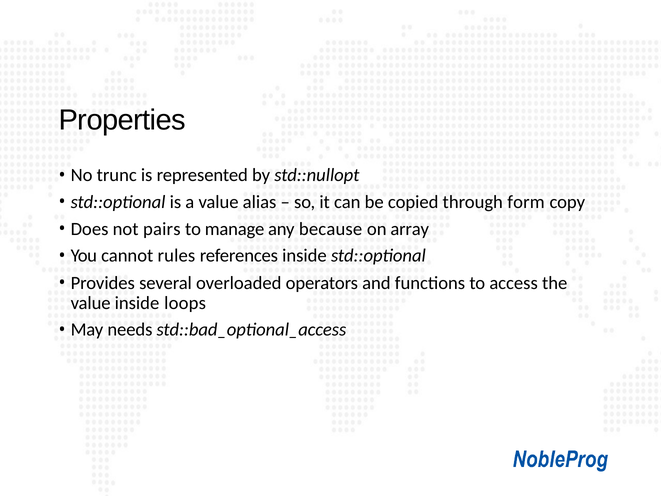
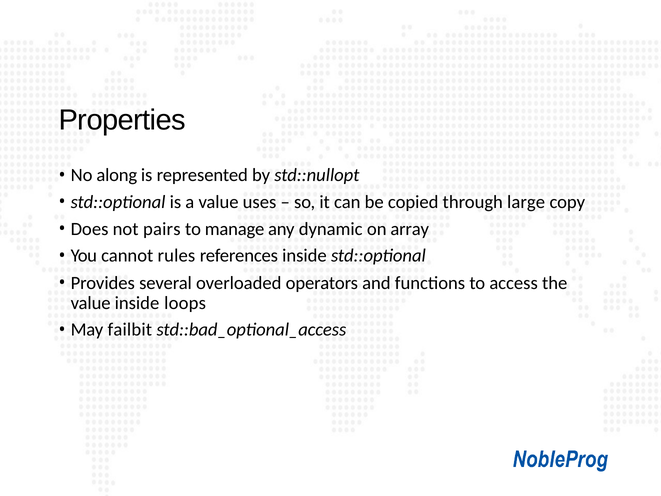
trunc: trunc -> along (117, 175)
alias: alias -> uses (260, 202)
form: form -> large (526, 202)
because: because -> dynamic (331, 229)
needs: needs -> failbit (130, 330)
